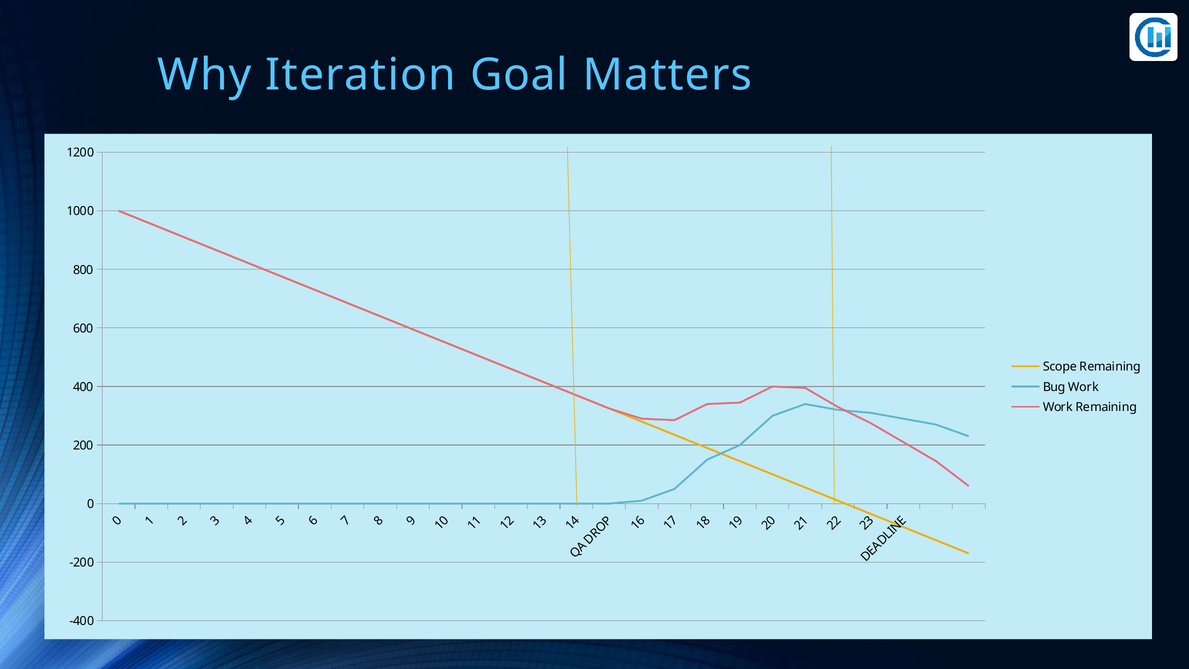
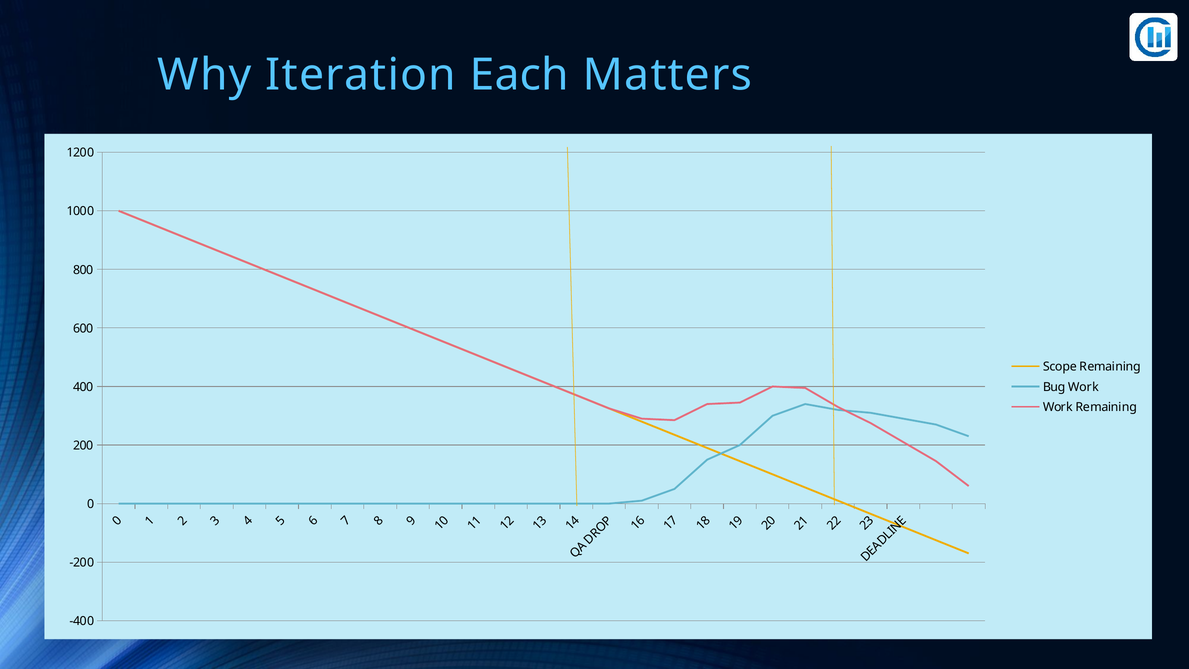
Goal: Goal -> Each (519, 75)
